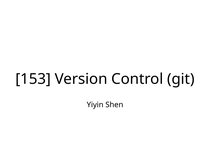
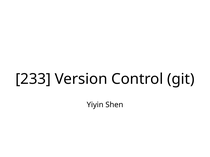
153: 153 -> 233 (33, 79)
